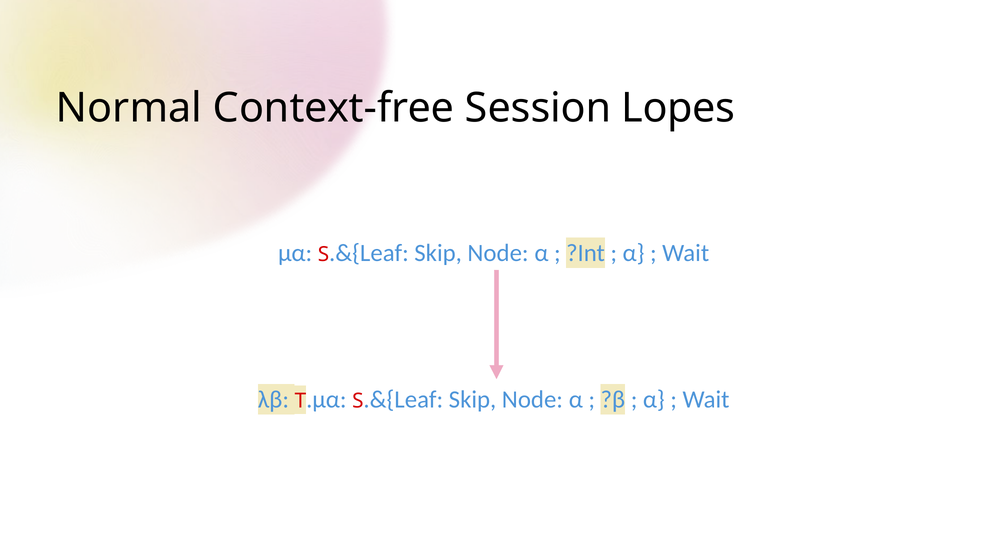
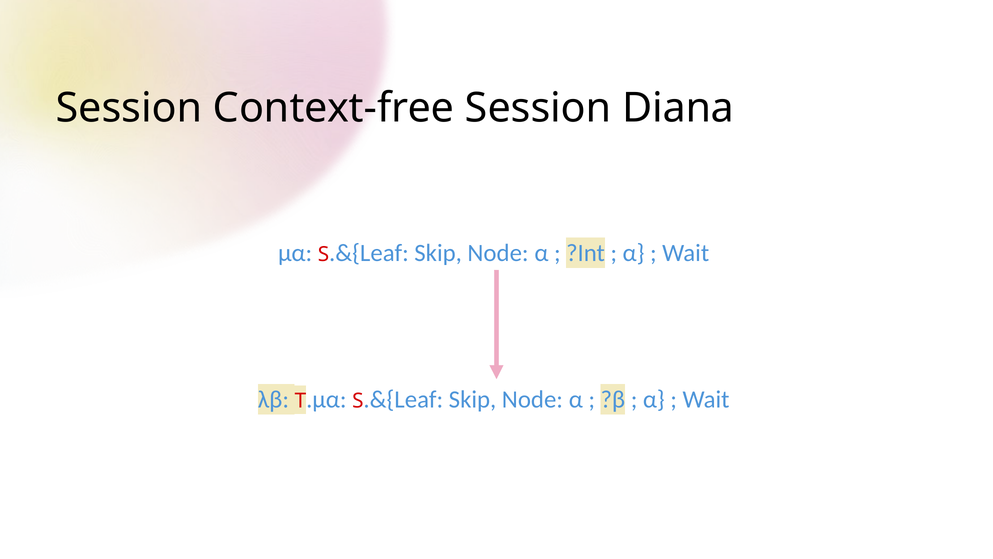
Normal: Normal -> Session (129, 108)
Lopes: Lopes -> Diana (678, 108)
